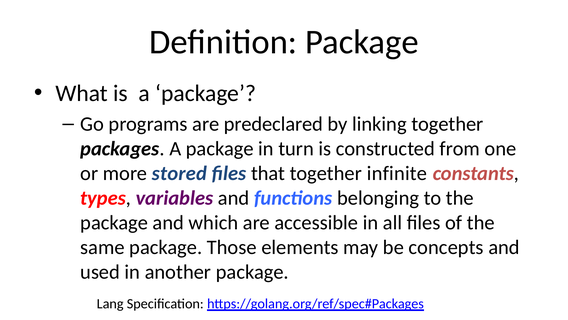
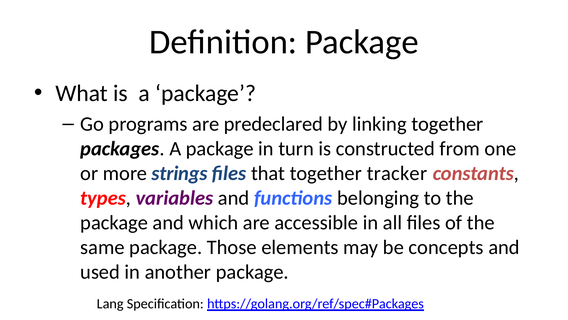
stored: stored -> strings (180, 173)
infinite: infinite -> tracker (397, 173)
